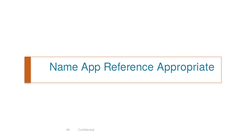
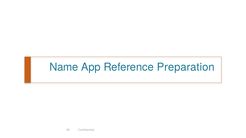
Appropriate: Appropriate -> Preparation (186, 67)
